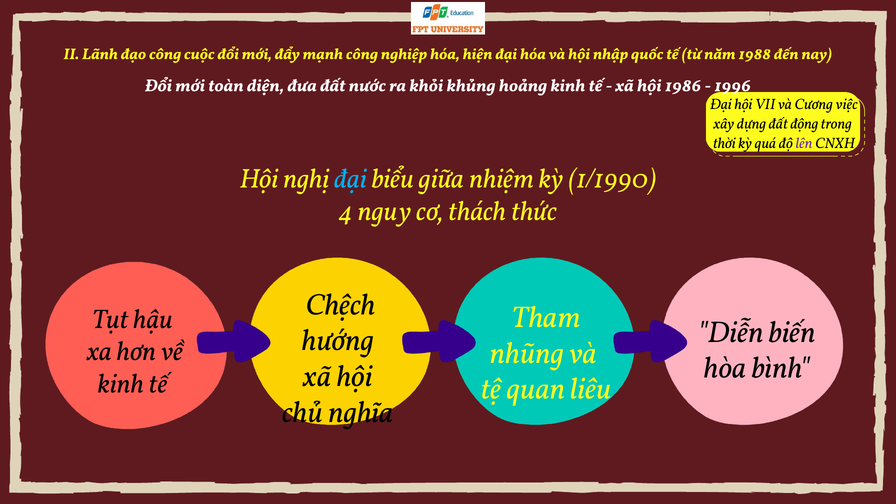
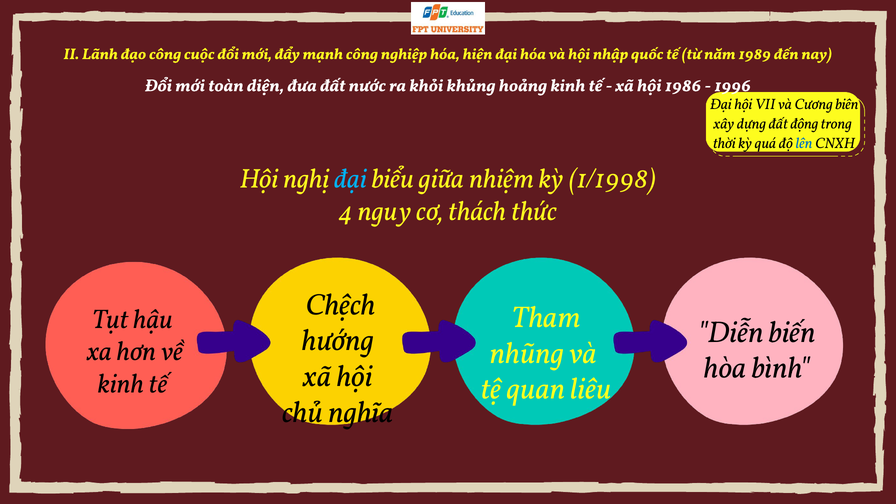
1988: 1988 -> 1989 (755, 54)
việc: việc -> biên (847, 105)
lên colour: purple -> blue (804, 143)
1/1990: 1/1990 -> 1/1998 (612, 179)
